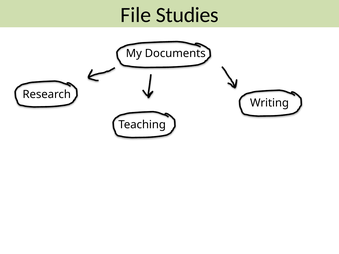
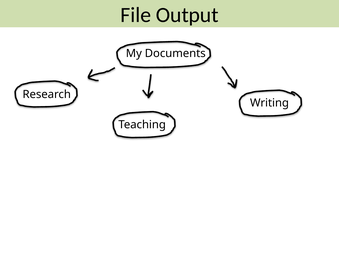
Studies: Studies -> Output (187, 15)
